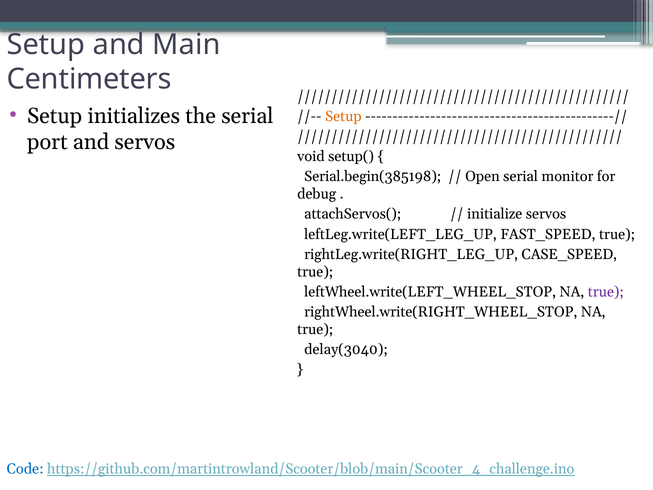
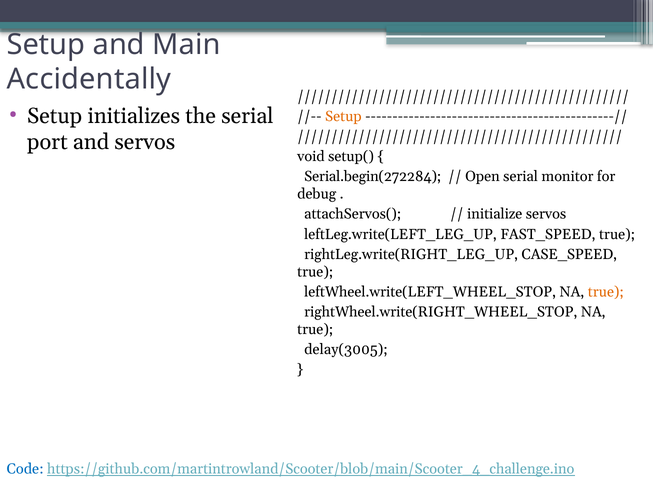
Centimeters: Centimeters -> Accidentally (89, 79)
Serial.begin(385198: Serial.begin(385198 -> Serial.begin(272284 (373, 177)
true colour: purple -> orange (606, 292)
delay(3040: delay(3040 -> delay(3005 (346, 349)
